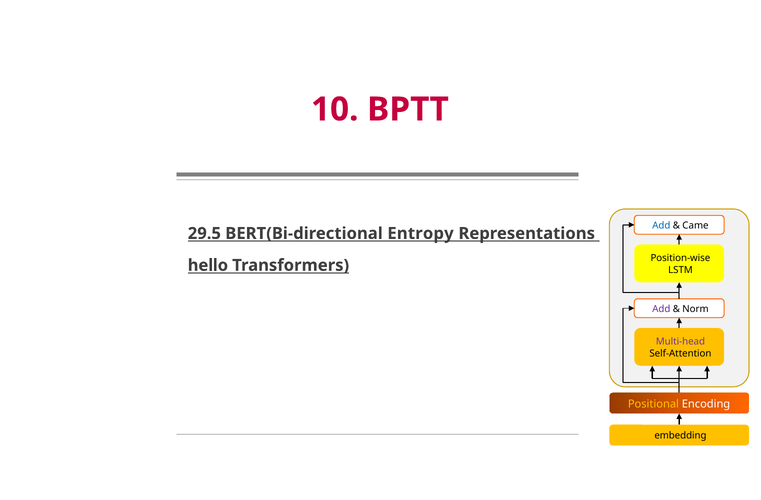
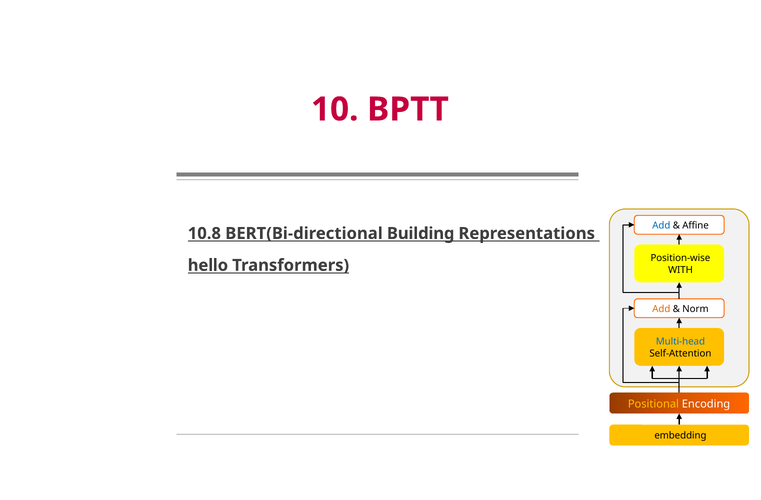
Came: Came -> Affine (696, 225)
29.5: 29.5 -> 10.8 (204, 233)
Entropy: Entropy -> Building (421, 233)
LSTM: LSTM -> WITH (681, 270)
Add colour: purple -> orange (661, 309)
Multi-head colour: purple -> blue (680, 342)
